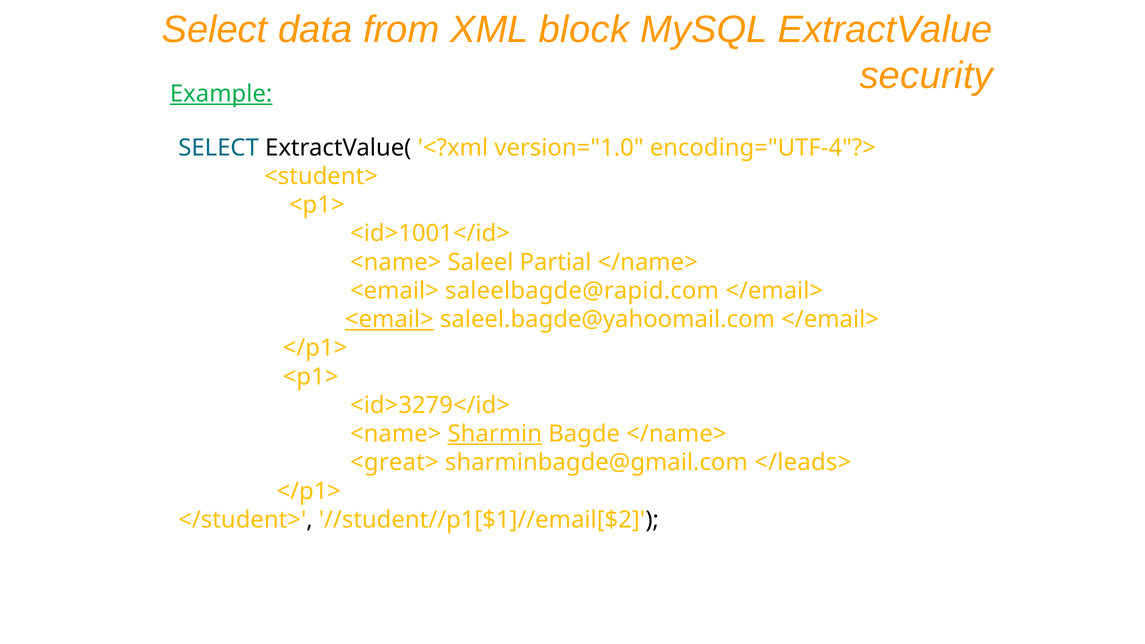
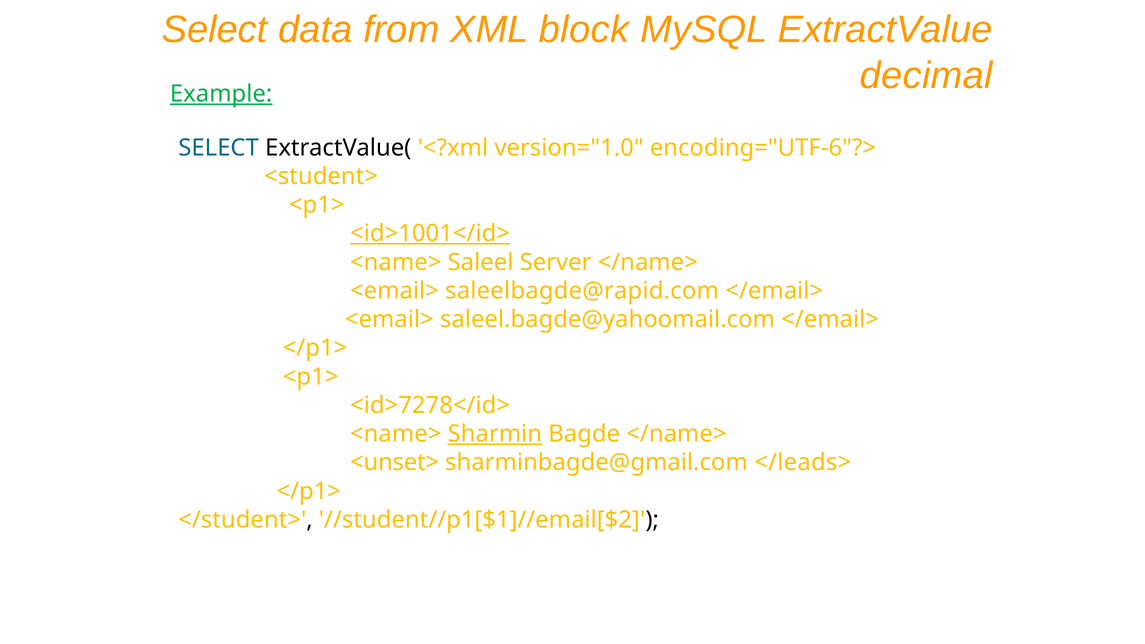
security: security -> decimal (926, 76)
encoding="UTF-4"?>: encoding="UTF-4"?> -> encoding="UTF-6"?> (763, 148)
<id>1001</id> underline: none -> present (430, 234)
Partial: Partial -> Server (556, 262)
<email> underline: present -> none (389, 319)
<id>3279</id>: <id>3279</id> -> <id>7278</id> (430, 405)
<great>: <great> -> <unset> (395, 463)
